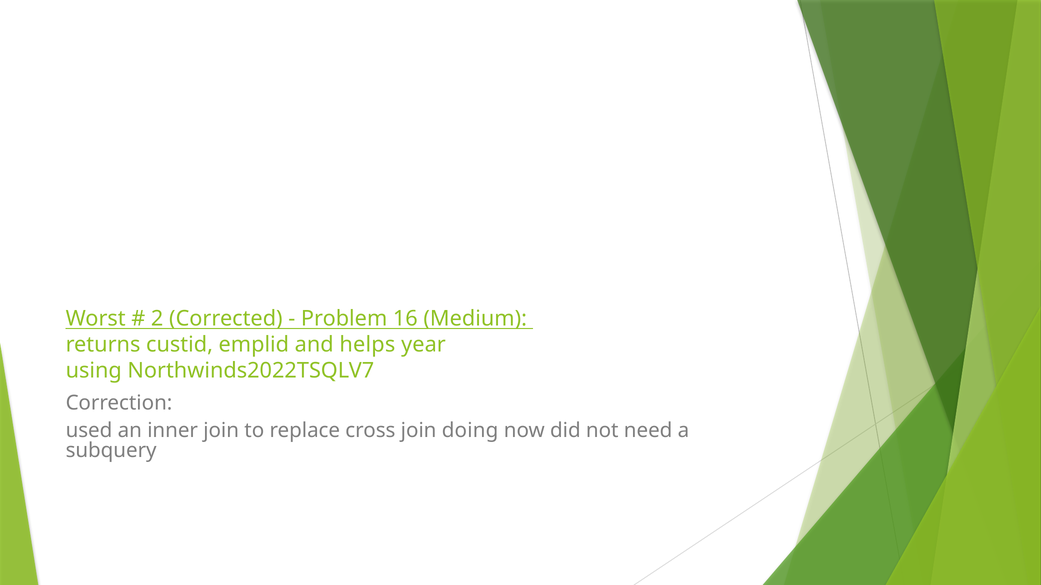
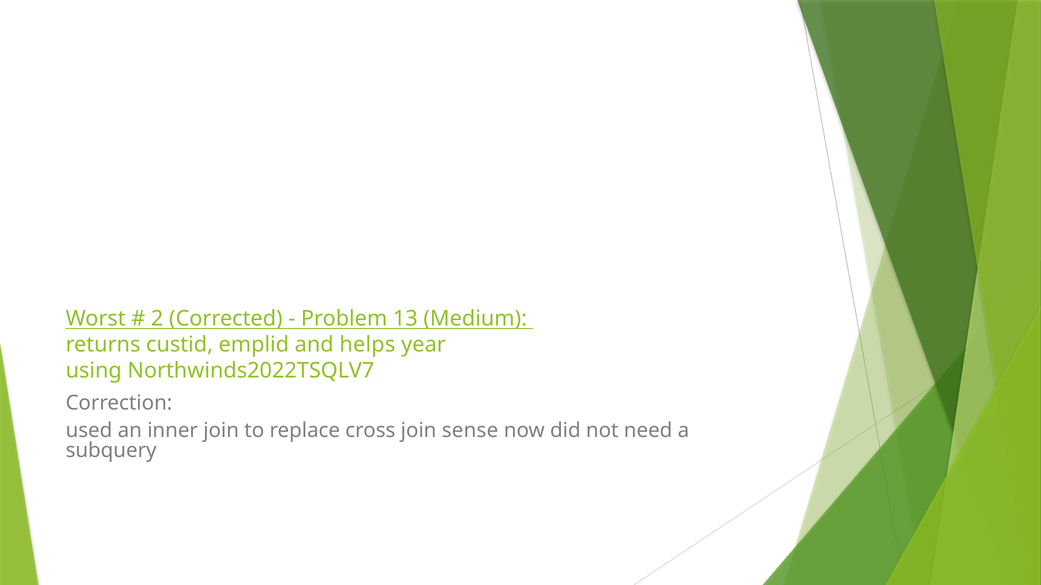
16: 16 -> 13 (405, 319)
doing: doing -> sense (470, 431)
